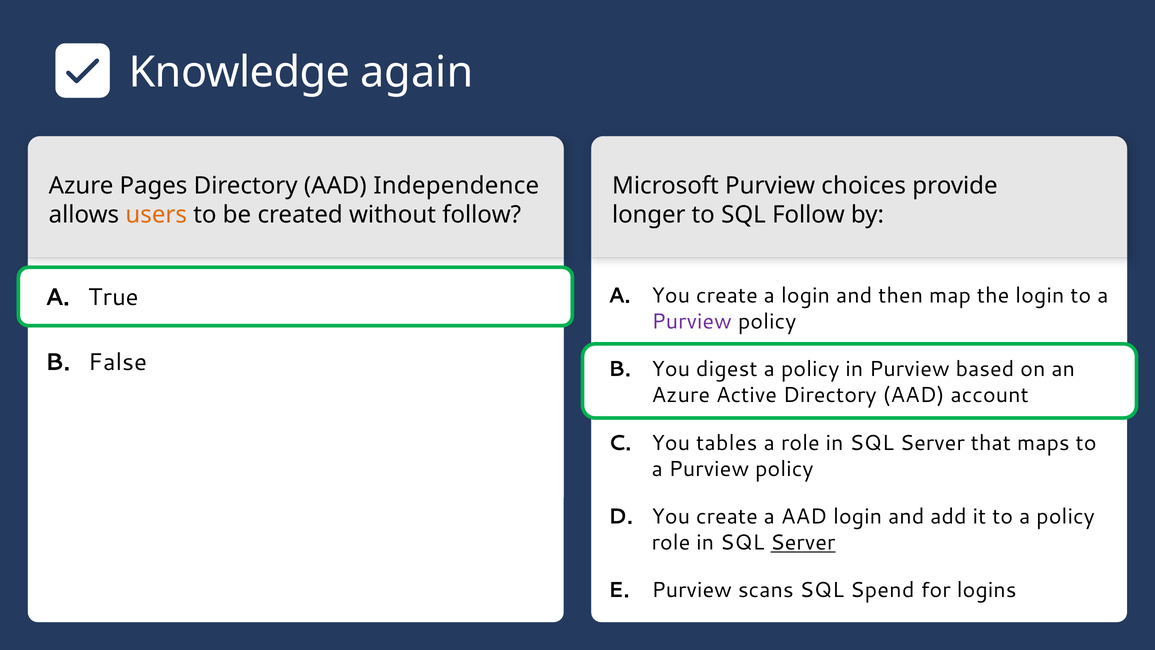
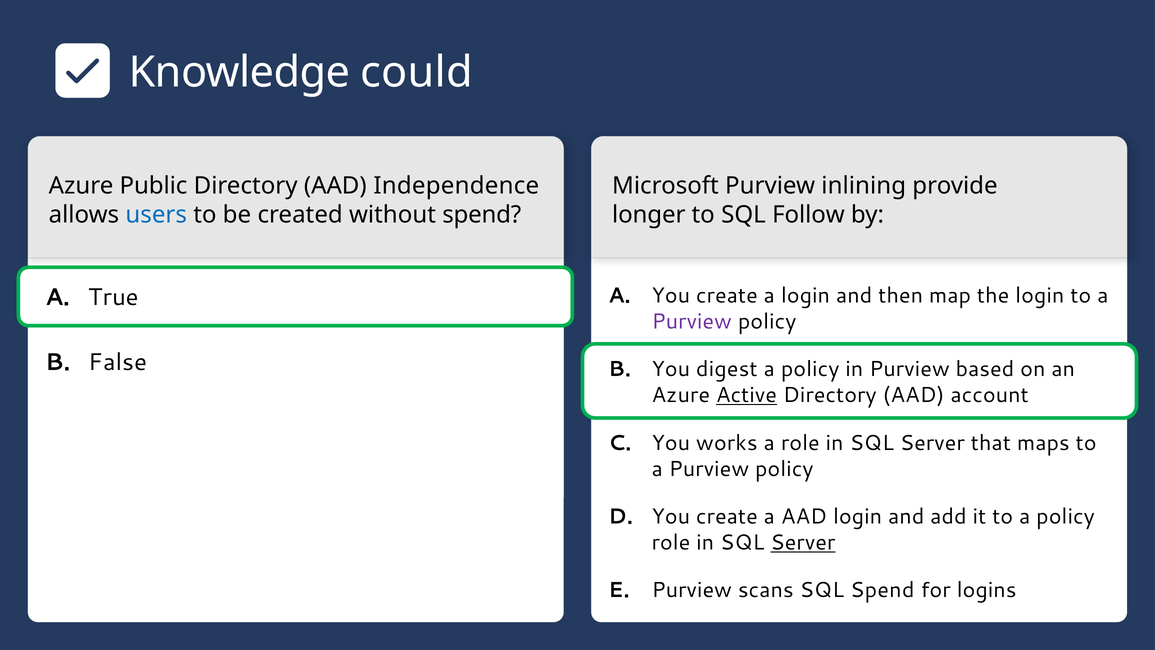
again: again -> could (417, 72)
Pages: Pages -> Public (153, 186)
choices: choices -> inlining (864, 186)
users colour: orange -> blue (156, 215)
without follow: follow -> spend (482, 215)
Active underline: none -> present (746, 395)
tables: tables -> works (727, 443)
